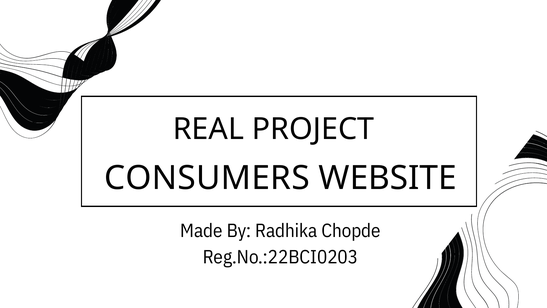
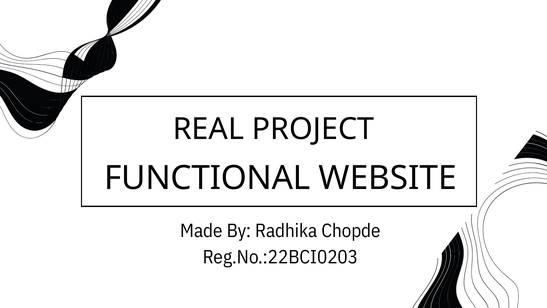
CONSUMERS: CONSUMERS -> FUNCTIONAL (207, 178)
